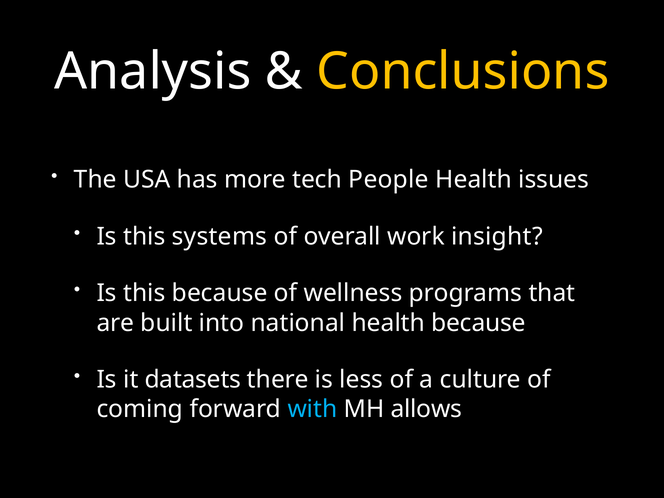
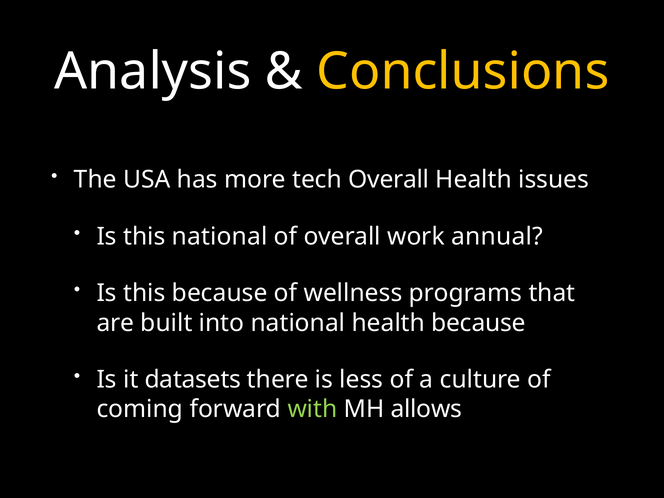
tech People: People -> Overall (389, 180)
this systems: systems -> national (220, 237)
insight: insight -> annual (497, 237)
with colour: light blue -> light green (312, 409)
